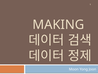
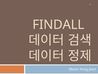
MAKING: MAKING -> FINDALL (58, 25)
